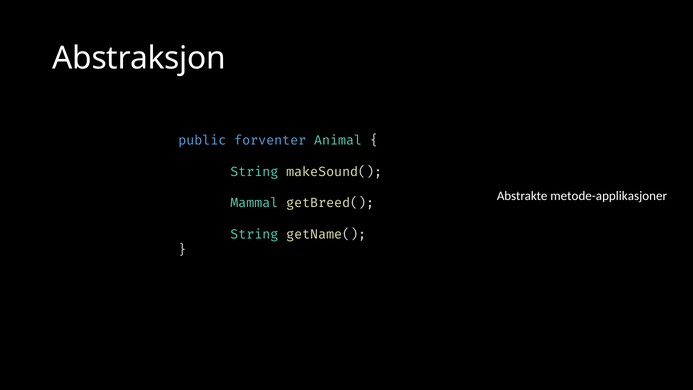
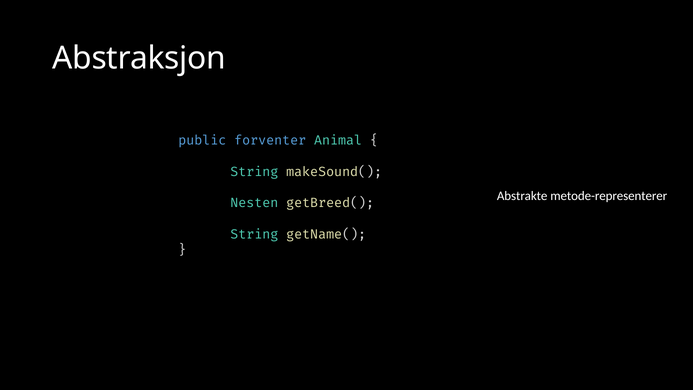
metode-applikasjoner: metode-applikasjoner -> metode-representerer (609, 196)
Mammal: Mammal -> Nesten (254, 203)
